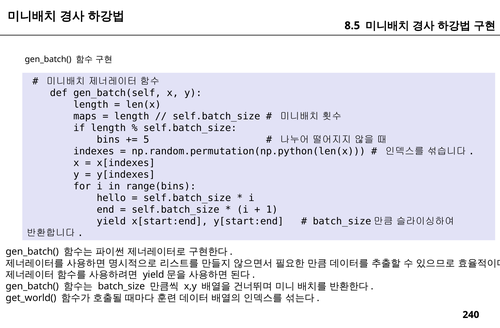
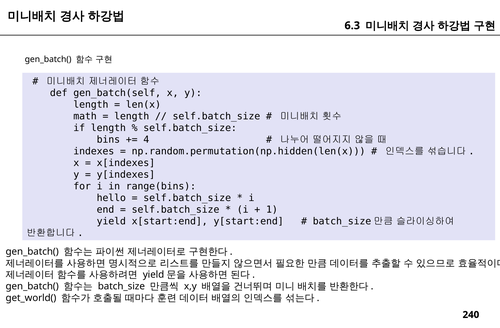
8.5: 8.5 -> 6.3 (352, 26)
maps: maps -> math (85, 117)
5: 5 -> 4 (146, 140)
np.random.permutation(np.python(len(x: np.random.permutation(np.python(len(x -> np.random.permutation(np.hidden(len(x (249, 152)
